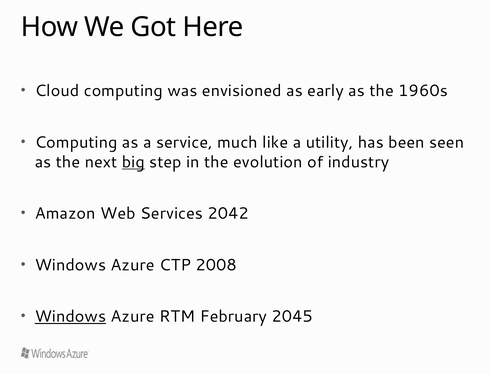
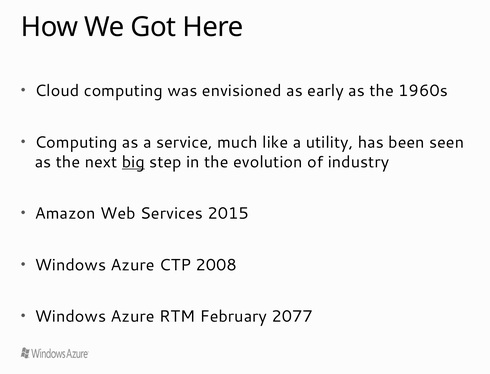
2042: 2042 -> 2015 (228, 213)
Windows underline: present -> none (70, 316)
2045: 2045 -> 2077 (292, 316)
